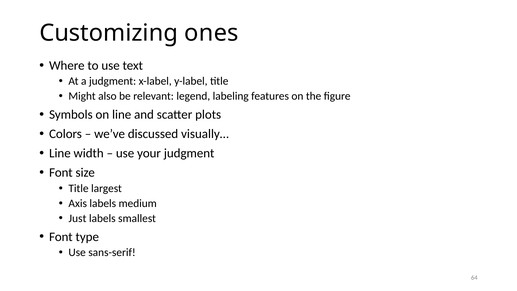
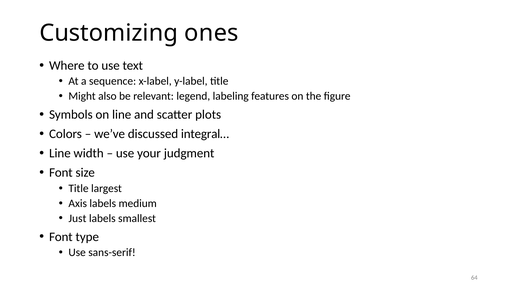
a judgment: judgment -> sequence (113, 81)
visually…: visually… -> integral… (205, 134)
